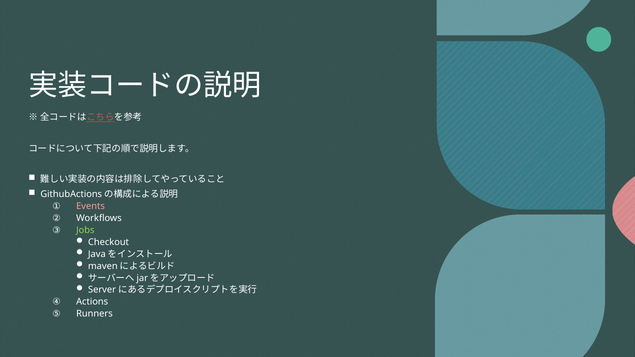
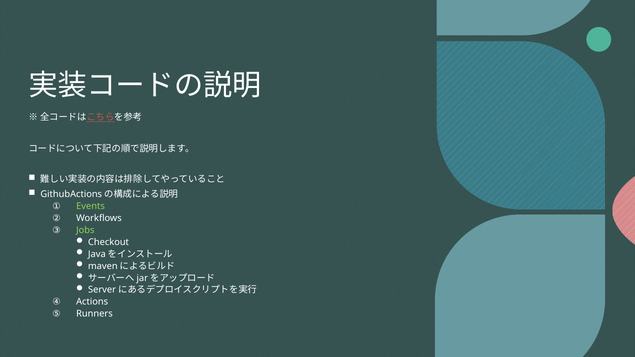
Events colour: pink -> light green (91, 206)
